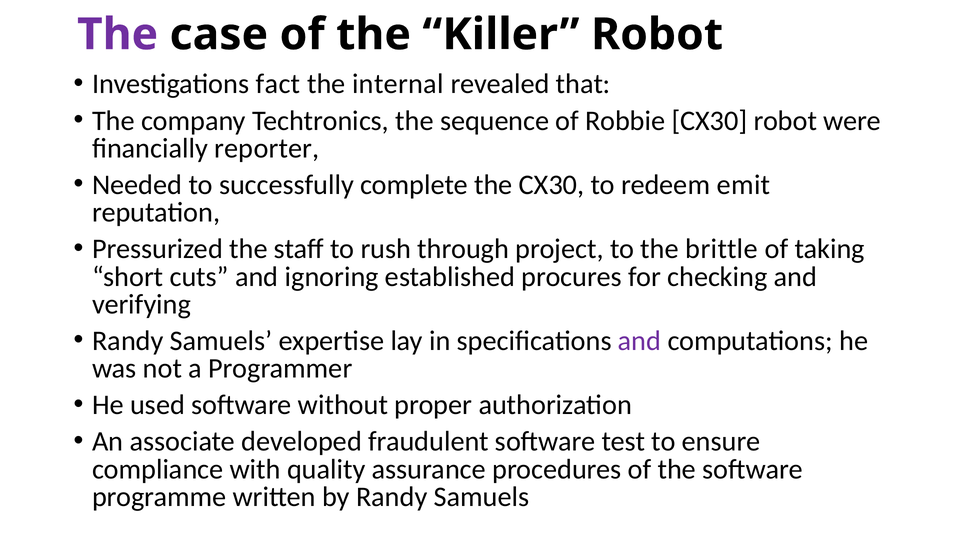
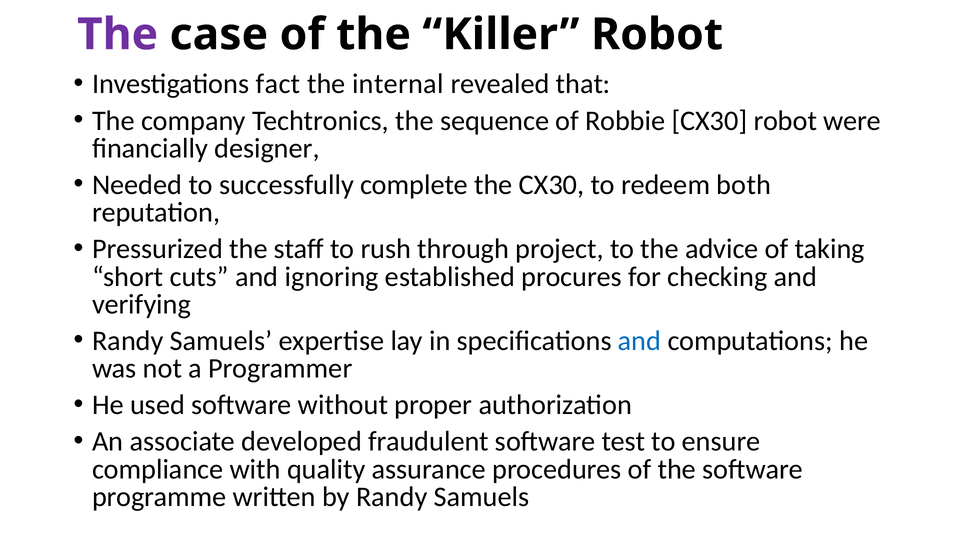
reporter: reporter -> designer (267, 148)
emit: emit -> both (744, 185)
brittle: brittle -> advice (722, 249)
and colour: purple -> blue (640, 341)
